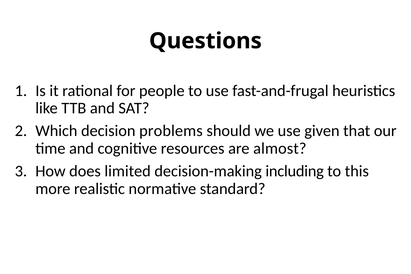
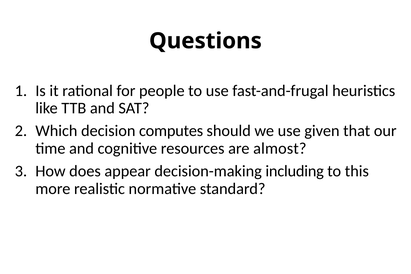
problems: problems -> computes (171, 131)
limited: limited -> appear (128, 171)
